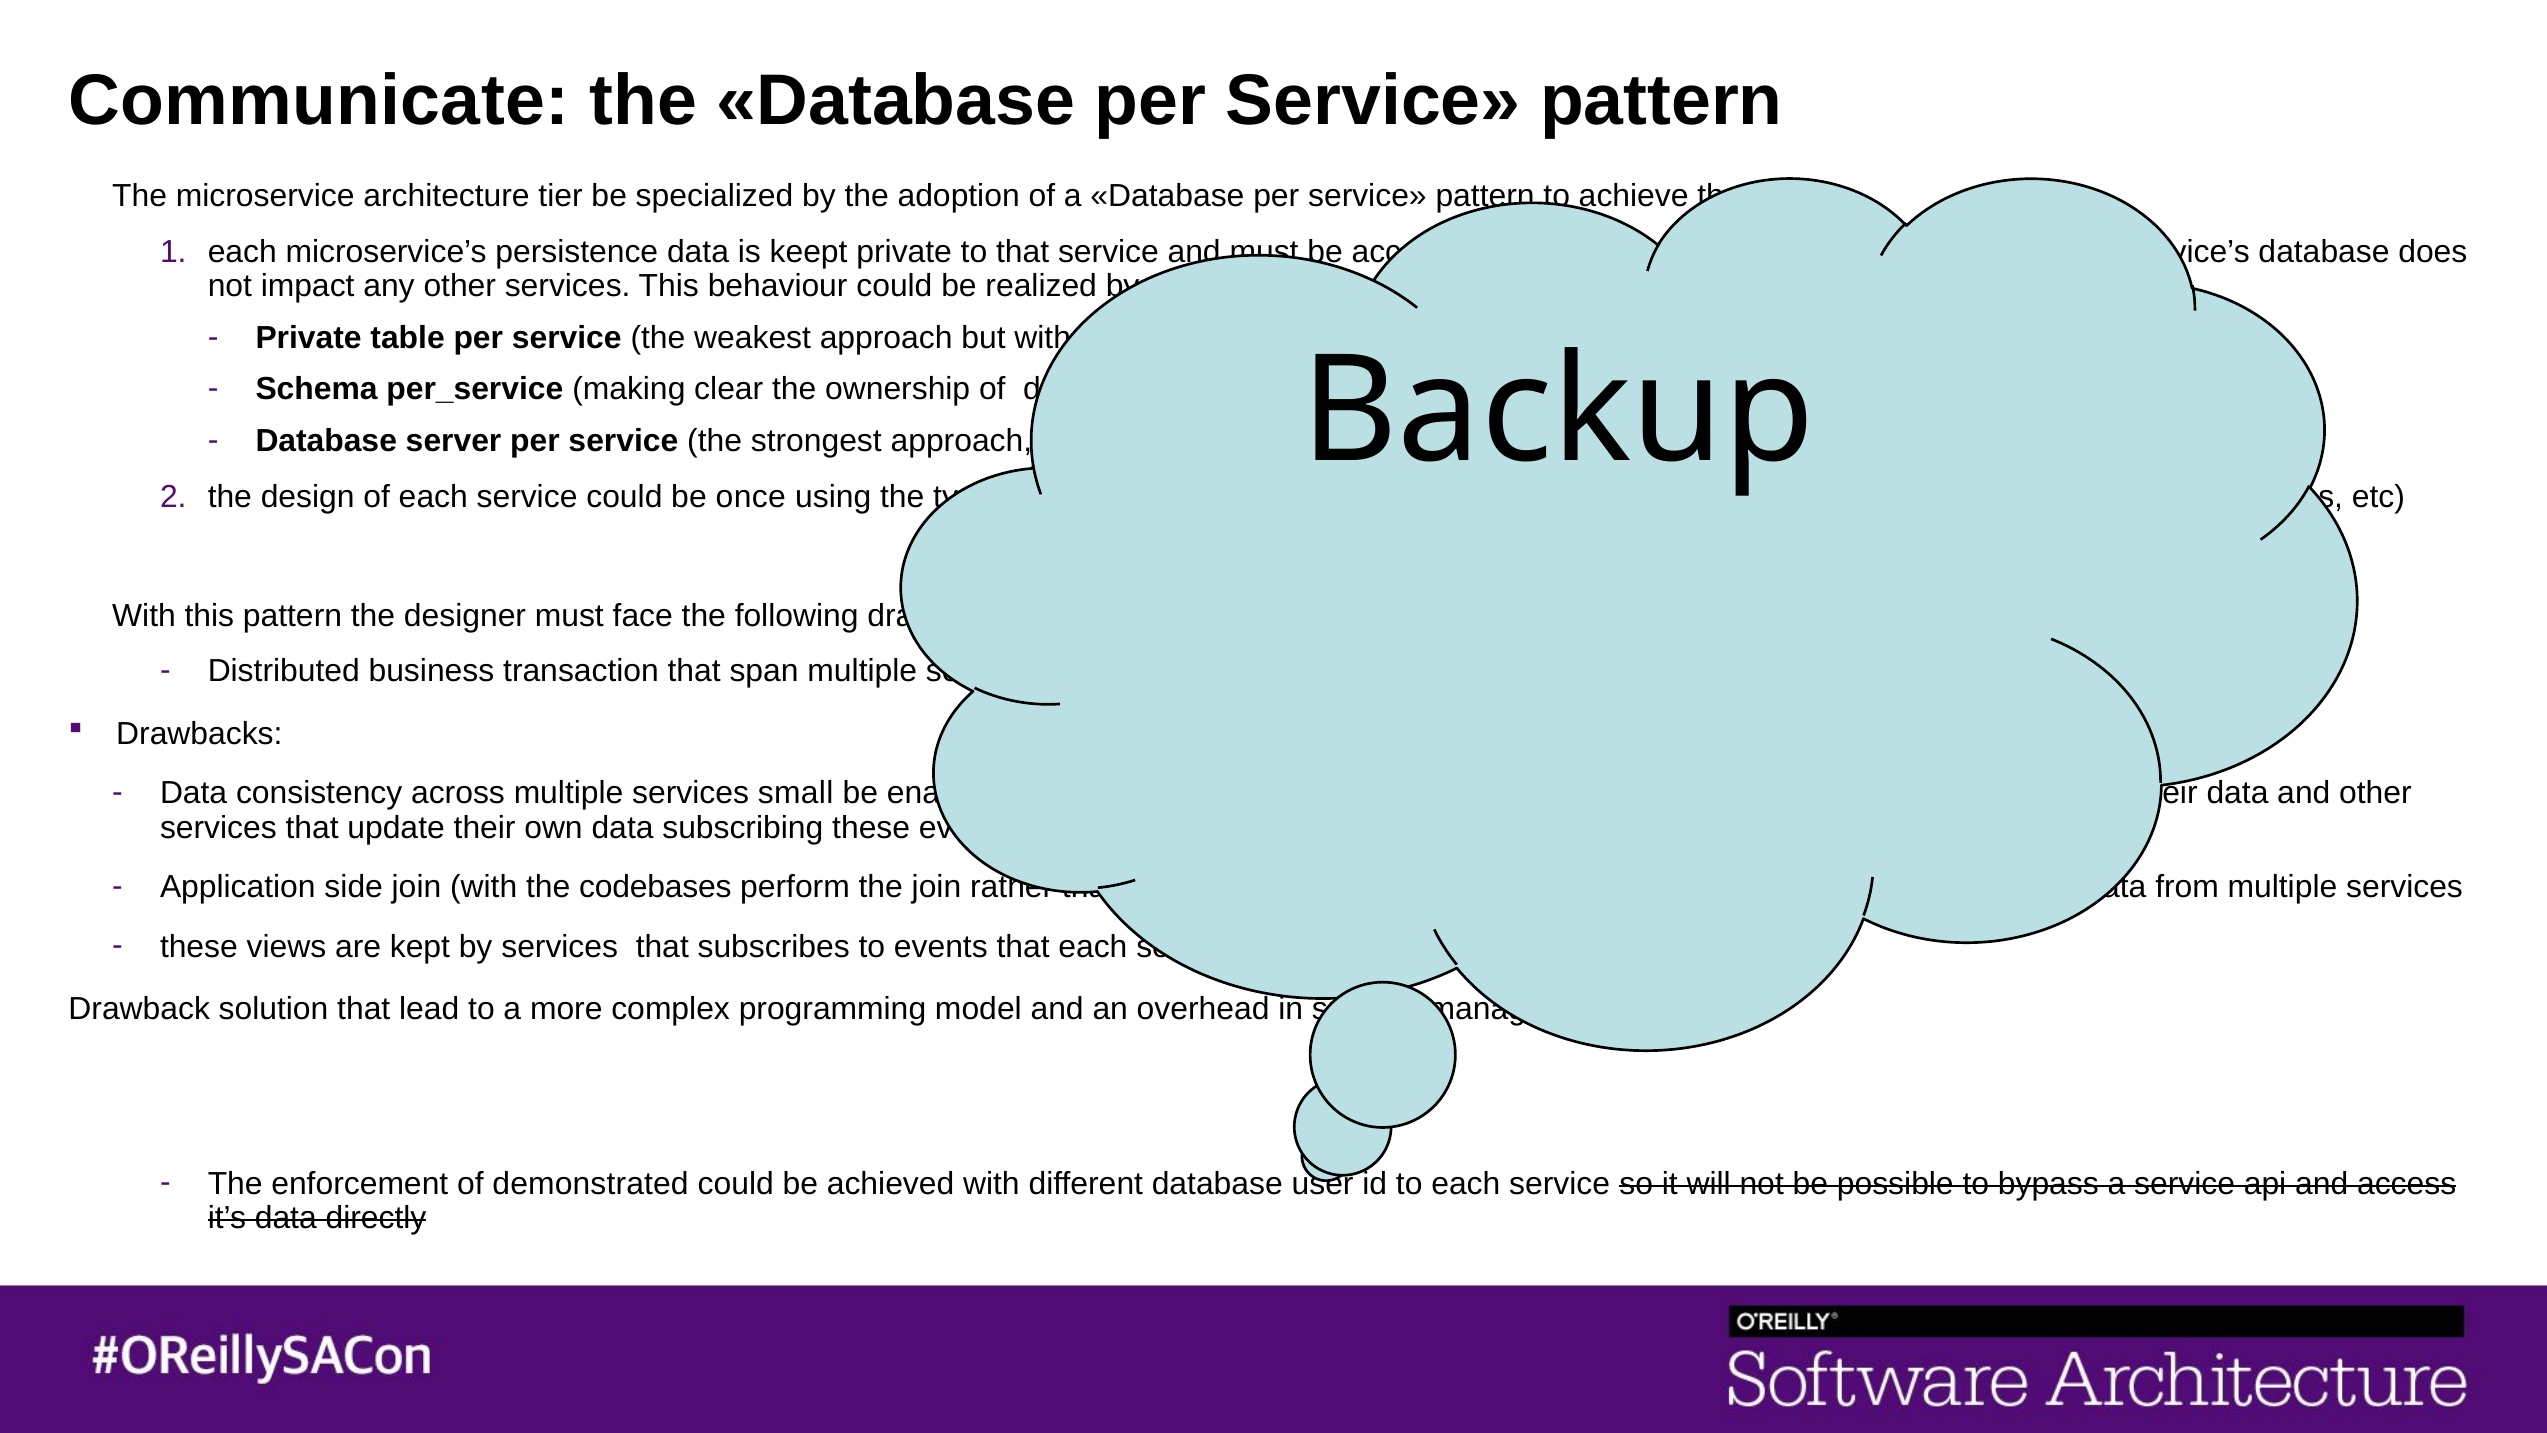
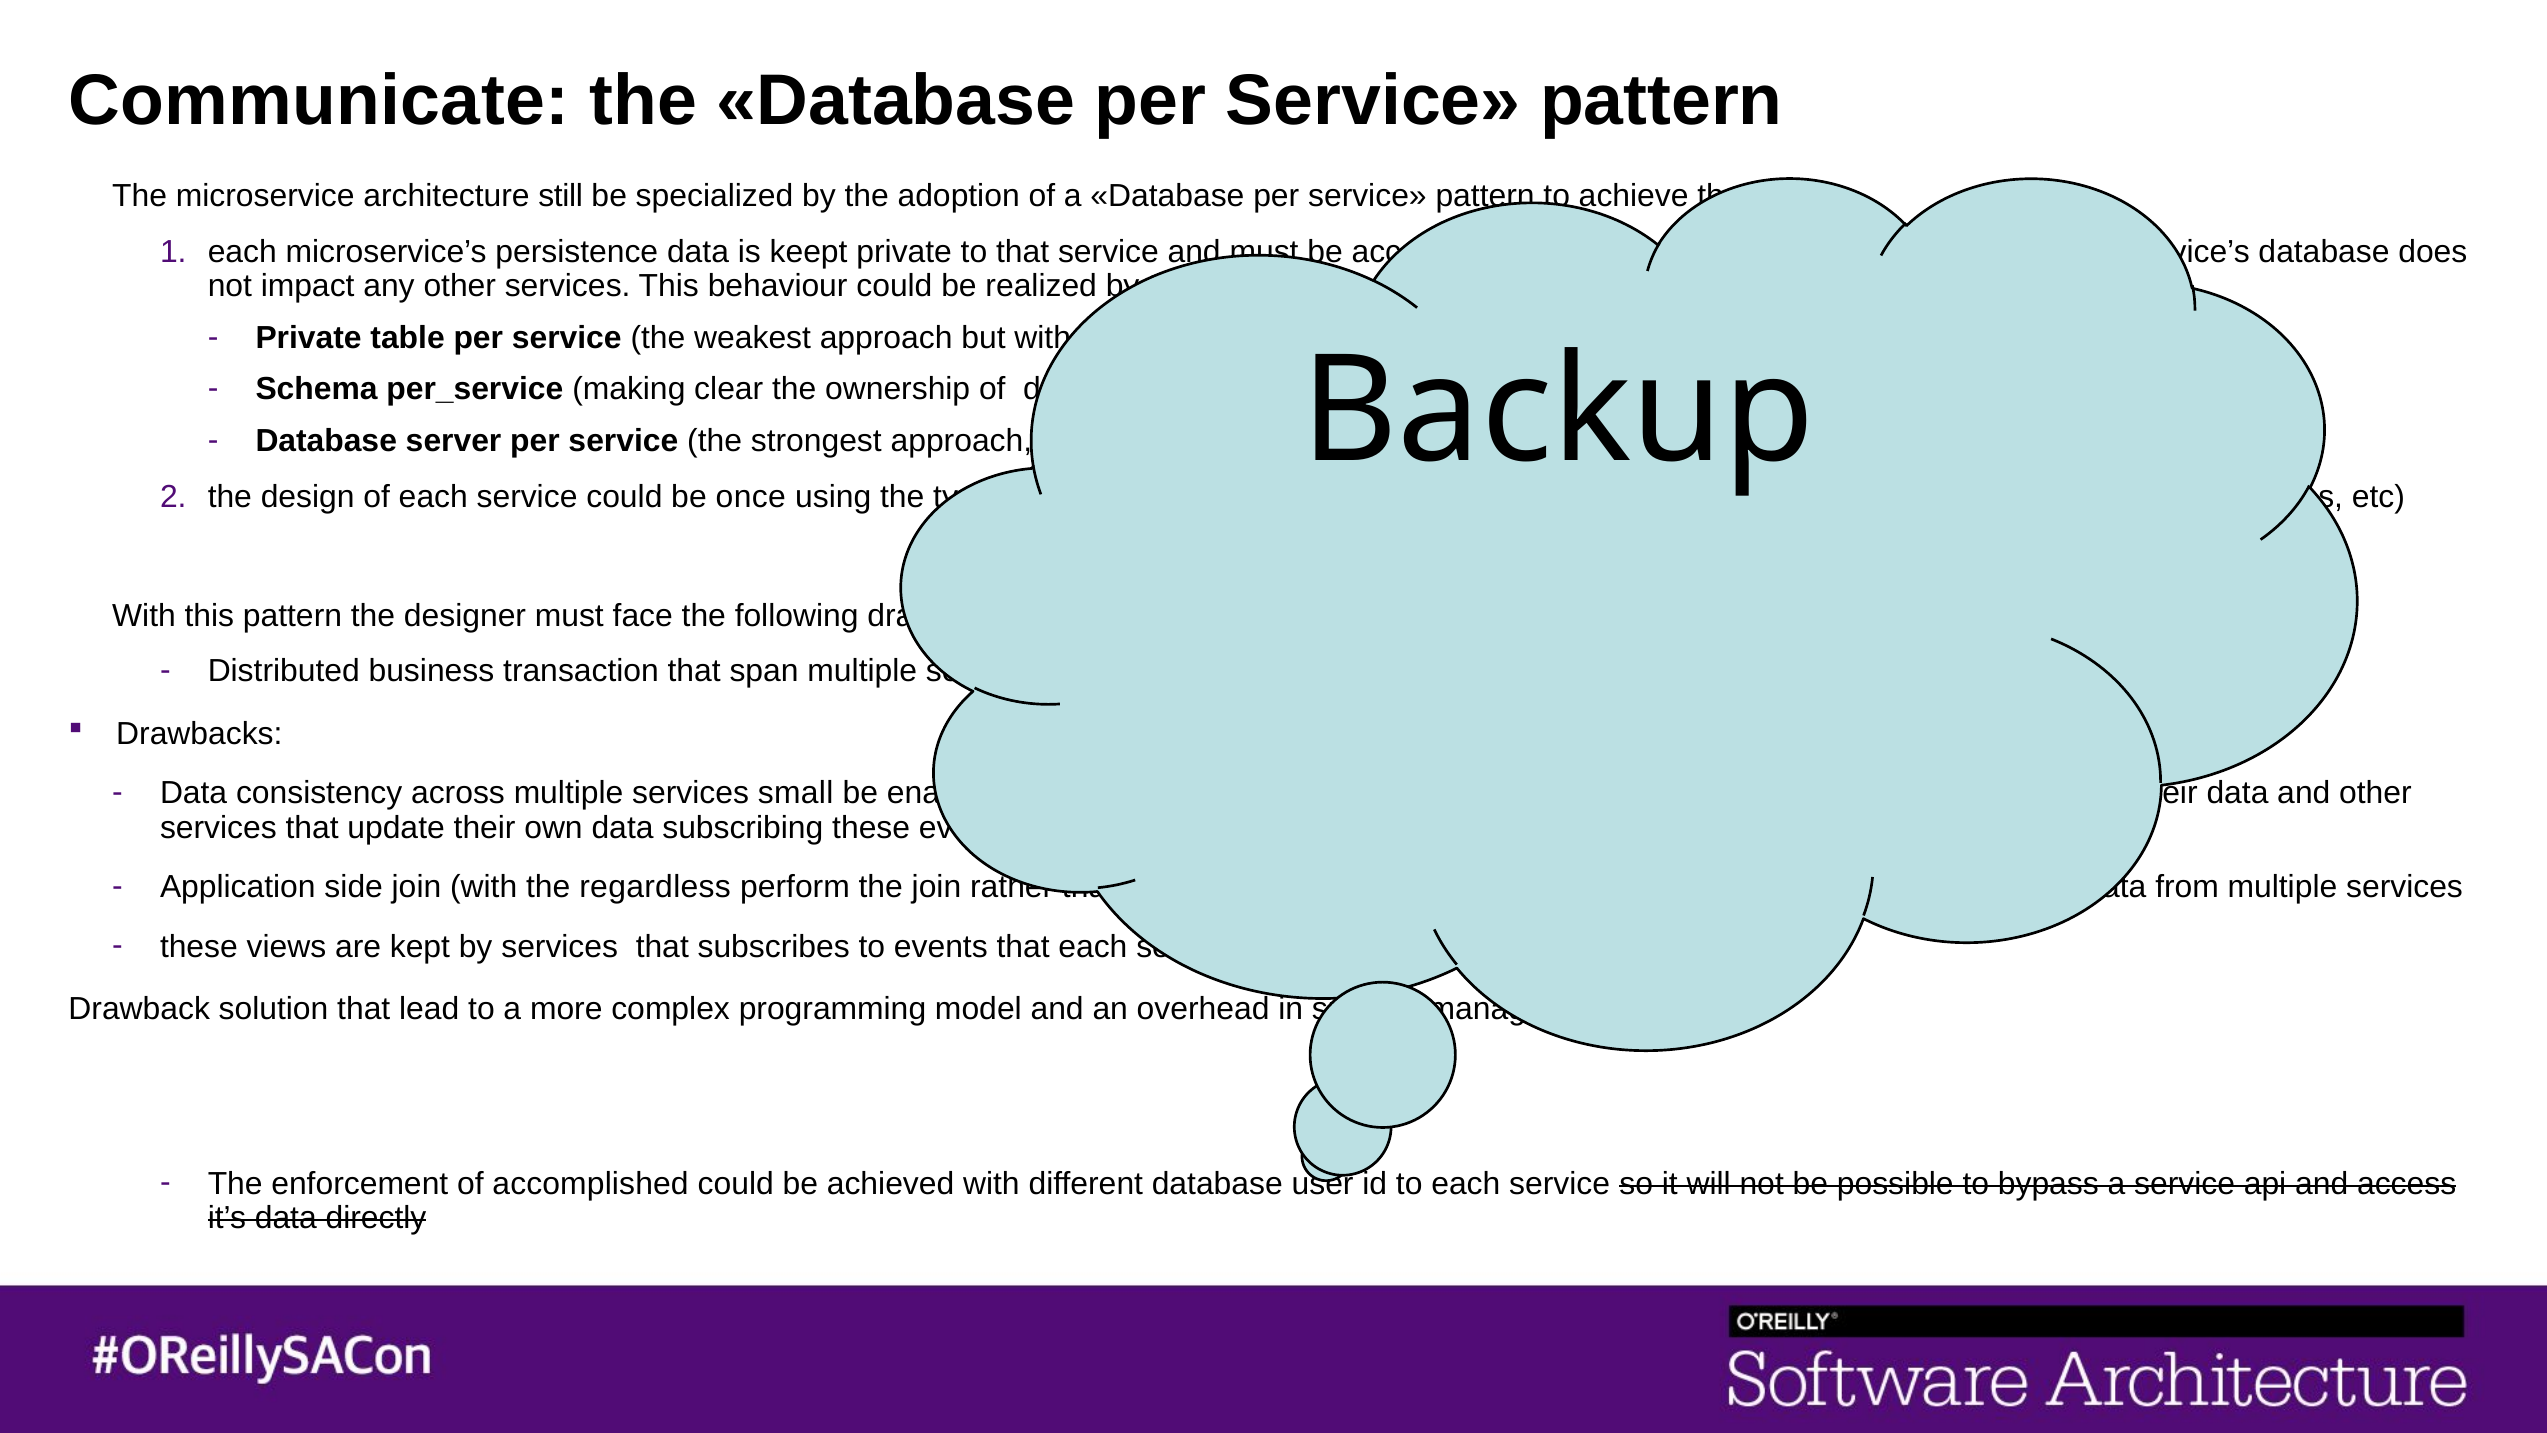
tier: tier -> still (561, 196)
codebases: codebases -> regardless (655, 887)
demonstrated: demonstrated -> accomplished (591, 1183)
